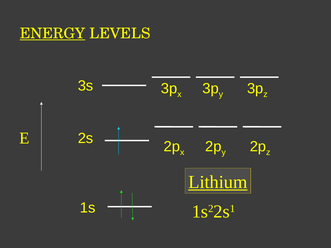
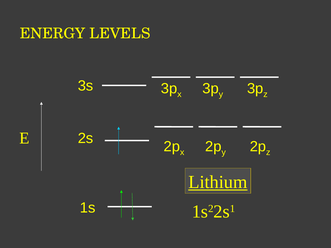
ENERGY underline: present -> none (53, 34)
